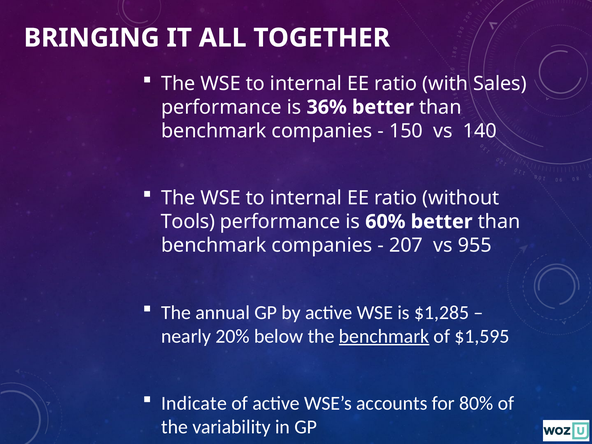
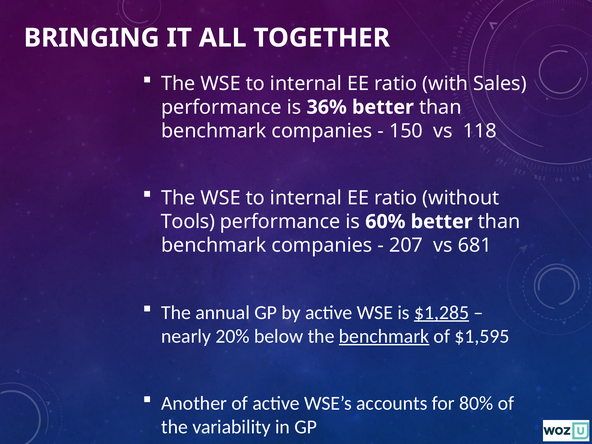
140: 140 -> 118 (480, 131)
955: 955 -> 681 (475, 245)
$1,285 underline: none -> present (442, 312)
Indicate: Indicate -> Another (194, 403)
